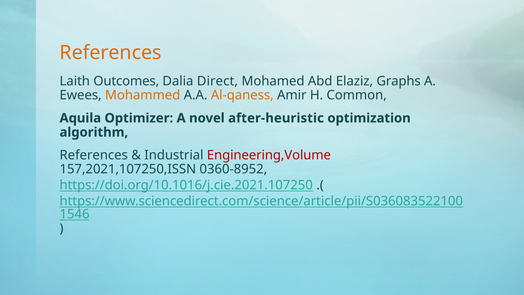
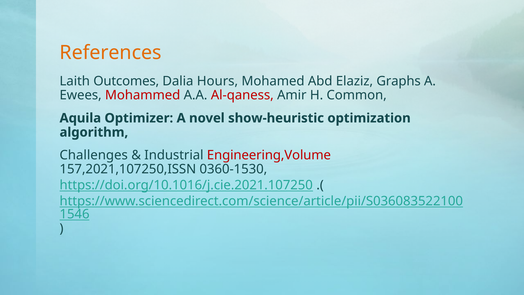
Direct: Direct -> Hours (217, 81)
Mohammed colour: orange -> red (143, 95)
Al-qaness colour: orange -> red (242, 95)
after-heuristic: after-heuristic -> show-heuristic (276, 118)
References: References -> Challenges (94, 155)
0360-8952: 0360-8952 -> 0360-1530 (233, 169)
